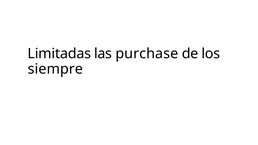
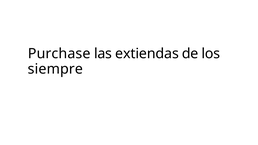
Limitadas: Limitadas -> Purchase (59, 54)
purchase: purchase -> extiendas (147, 54)
